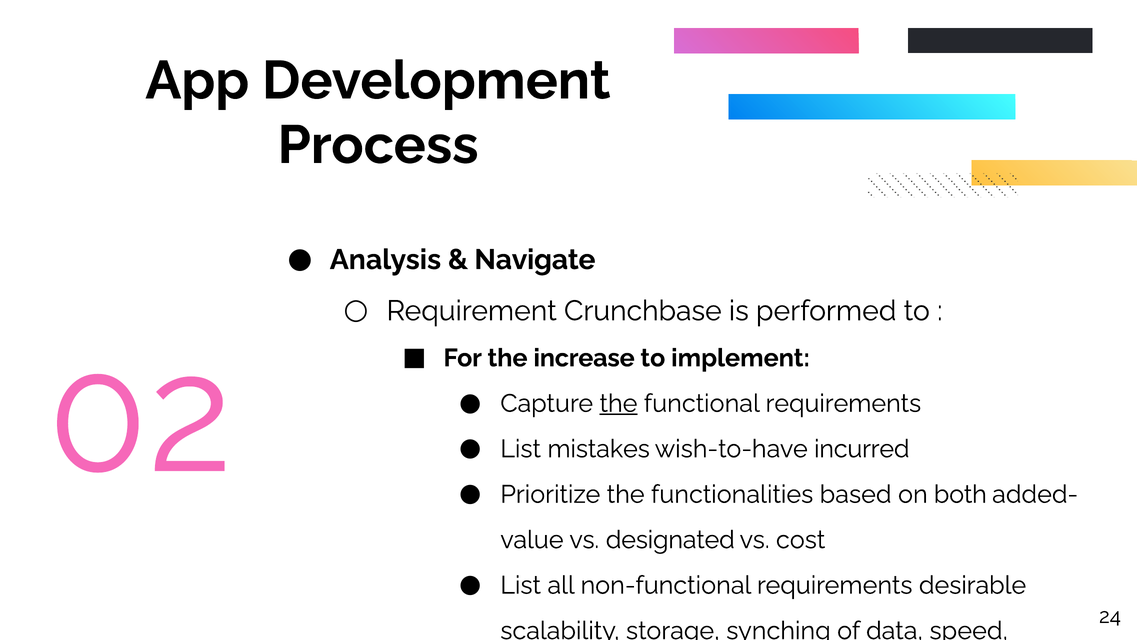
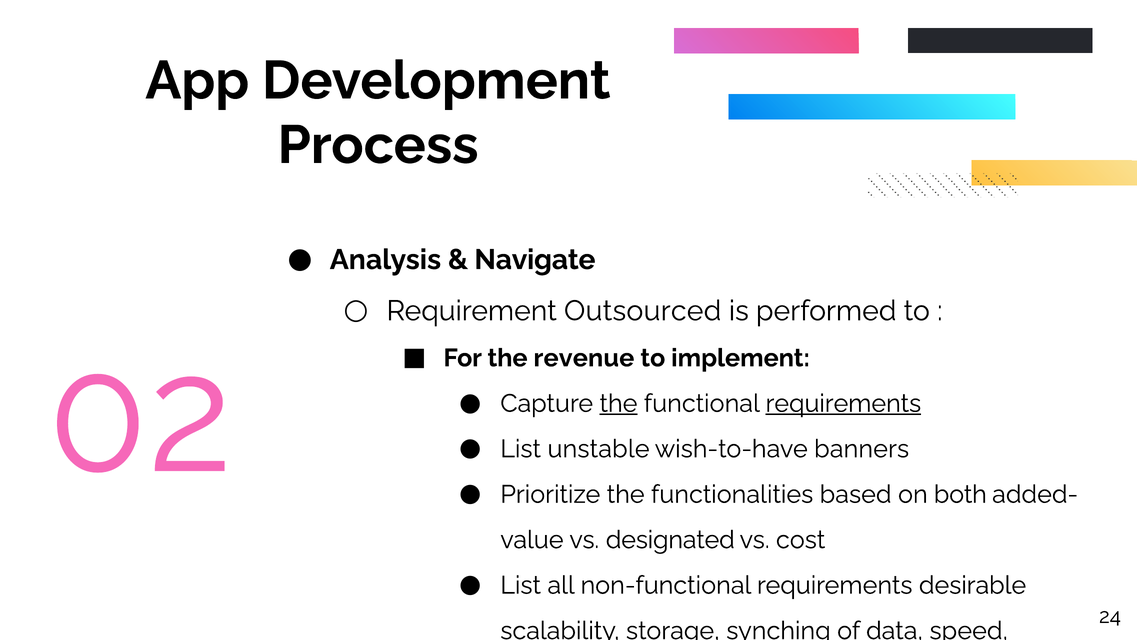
Crunchbase: Crunchbase -> Outsourced (643, 311)
increase: increase -> revenue (584, 358)
requirements underline: none -> present (843, 403)
mistakes: mistakes -> unstable (599, 449)
incurred: incurred -> banners (862, 449)
